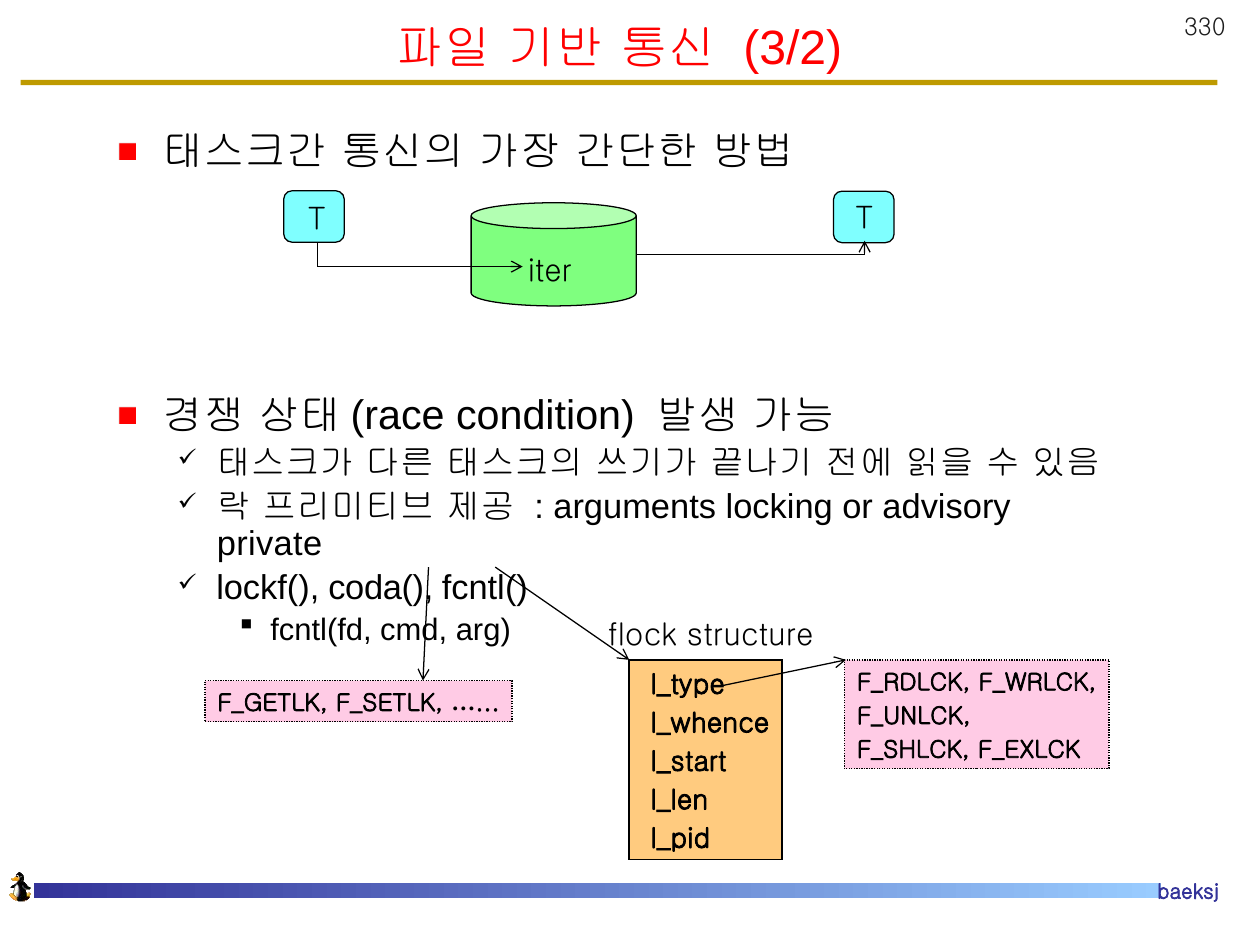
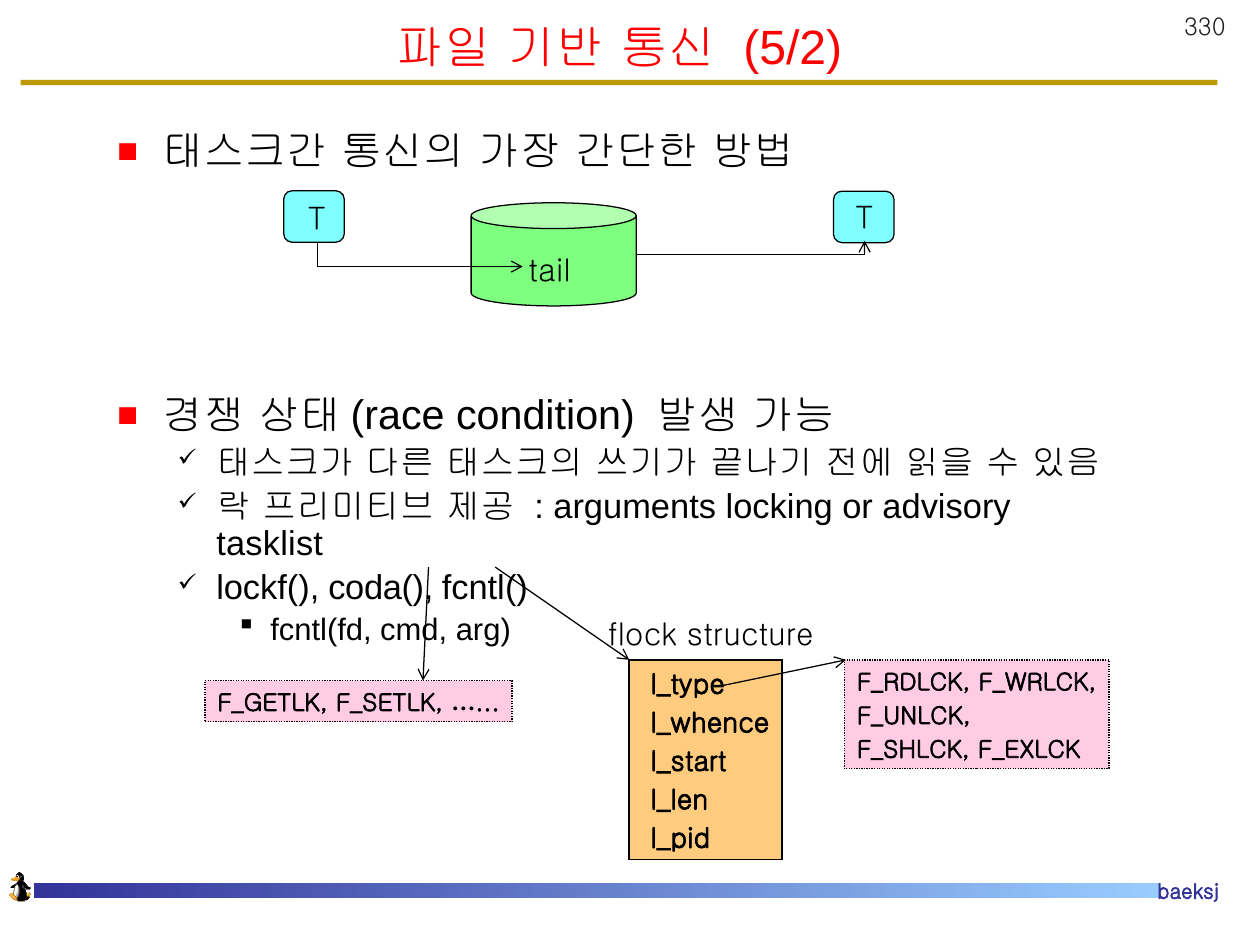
3/2: 3/2 -> 5/2 (793, 49)
iter: iter -> tail (549, 271)
private: private -> tasklist (270, 545)
